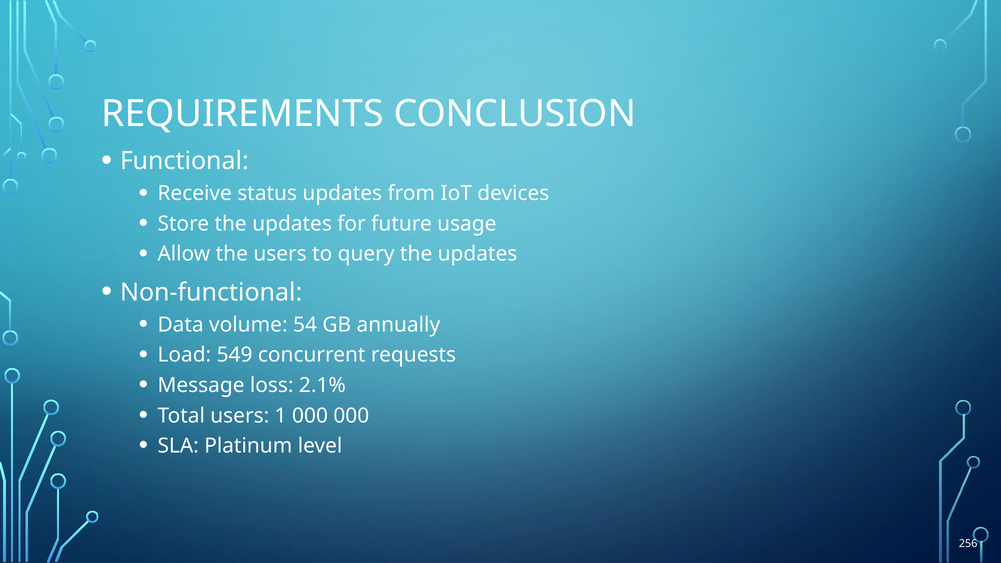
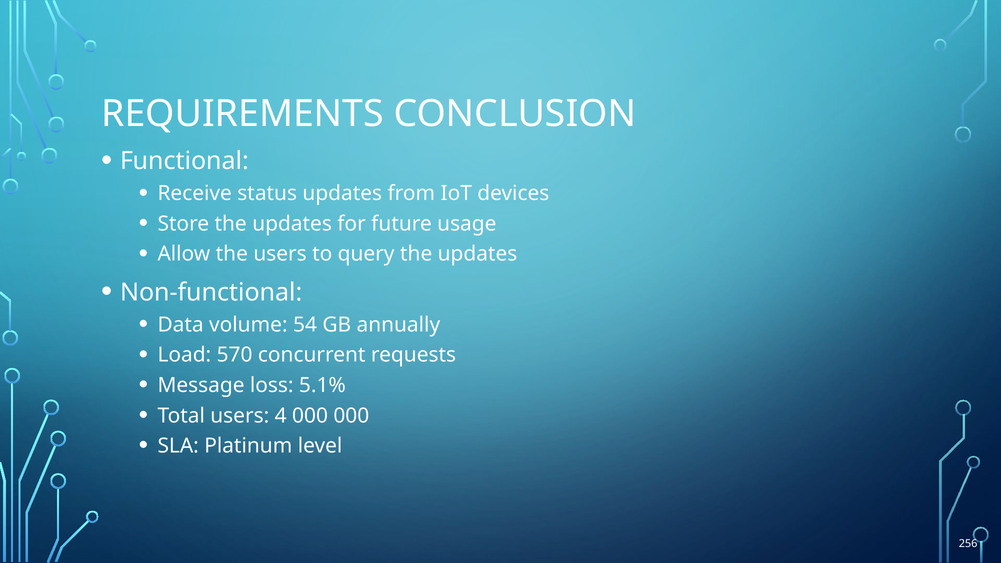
549: 549 -> 570 (235, 355)
2.1%: 2.1% -> 5.1% (322, 385)
1: 1 -> 4 (281, 416)
